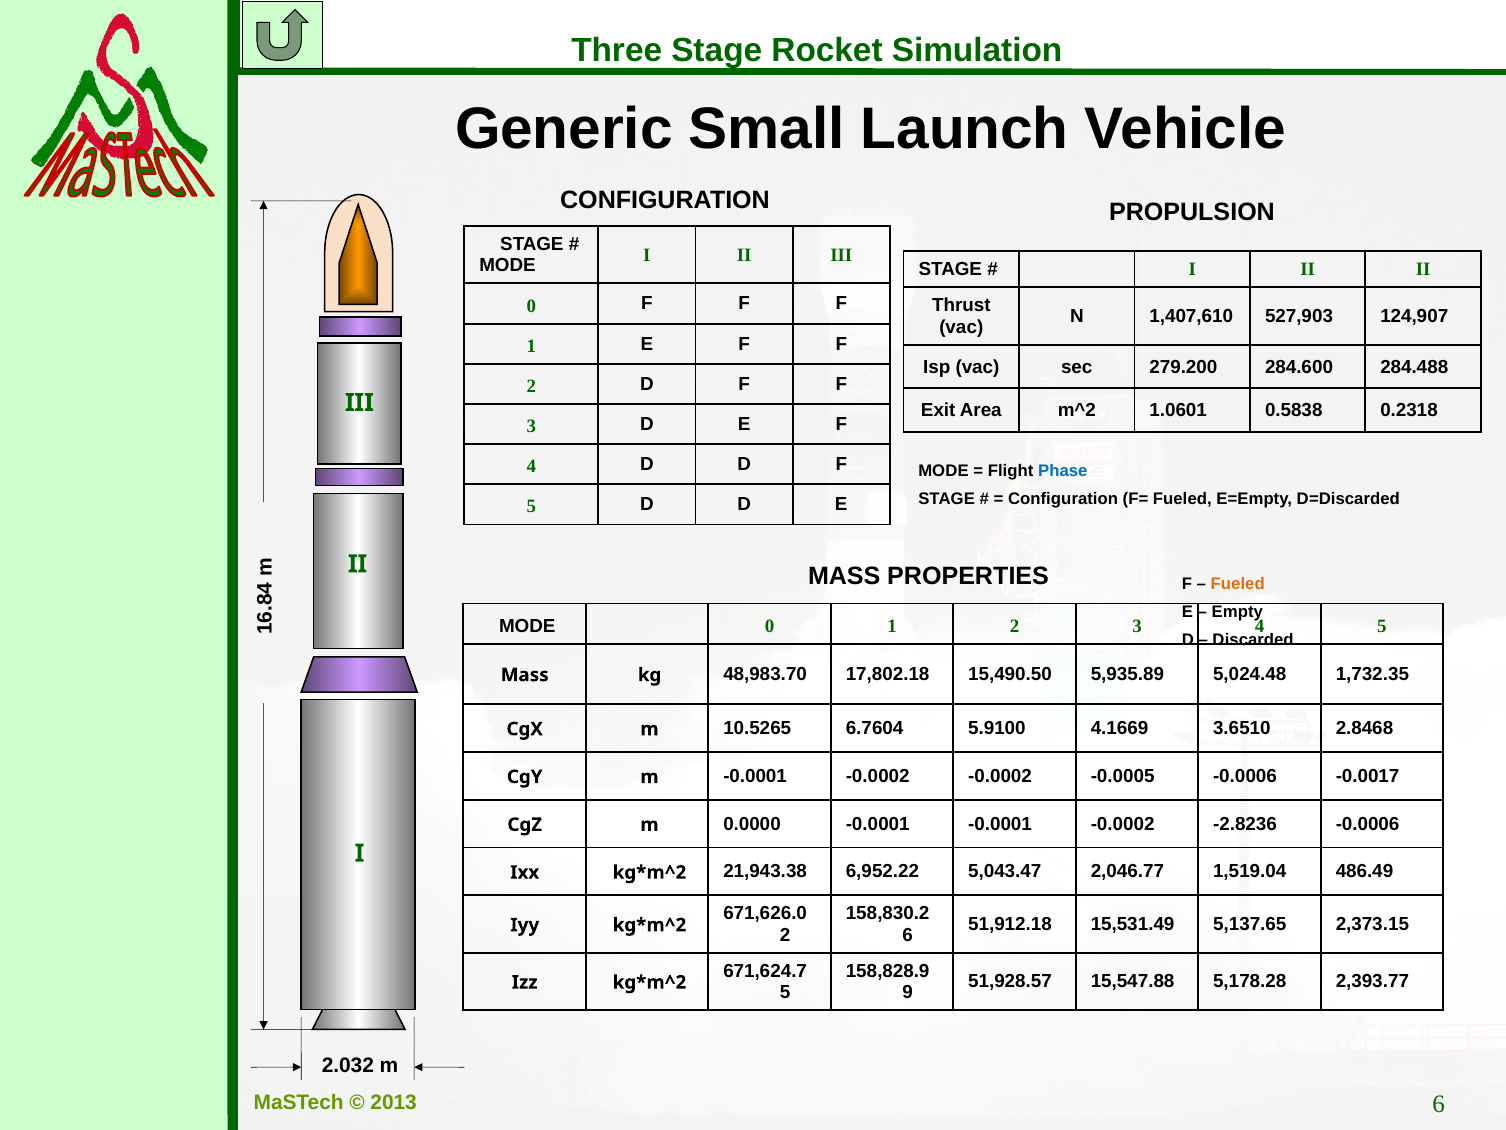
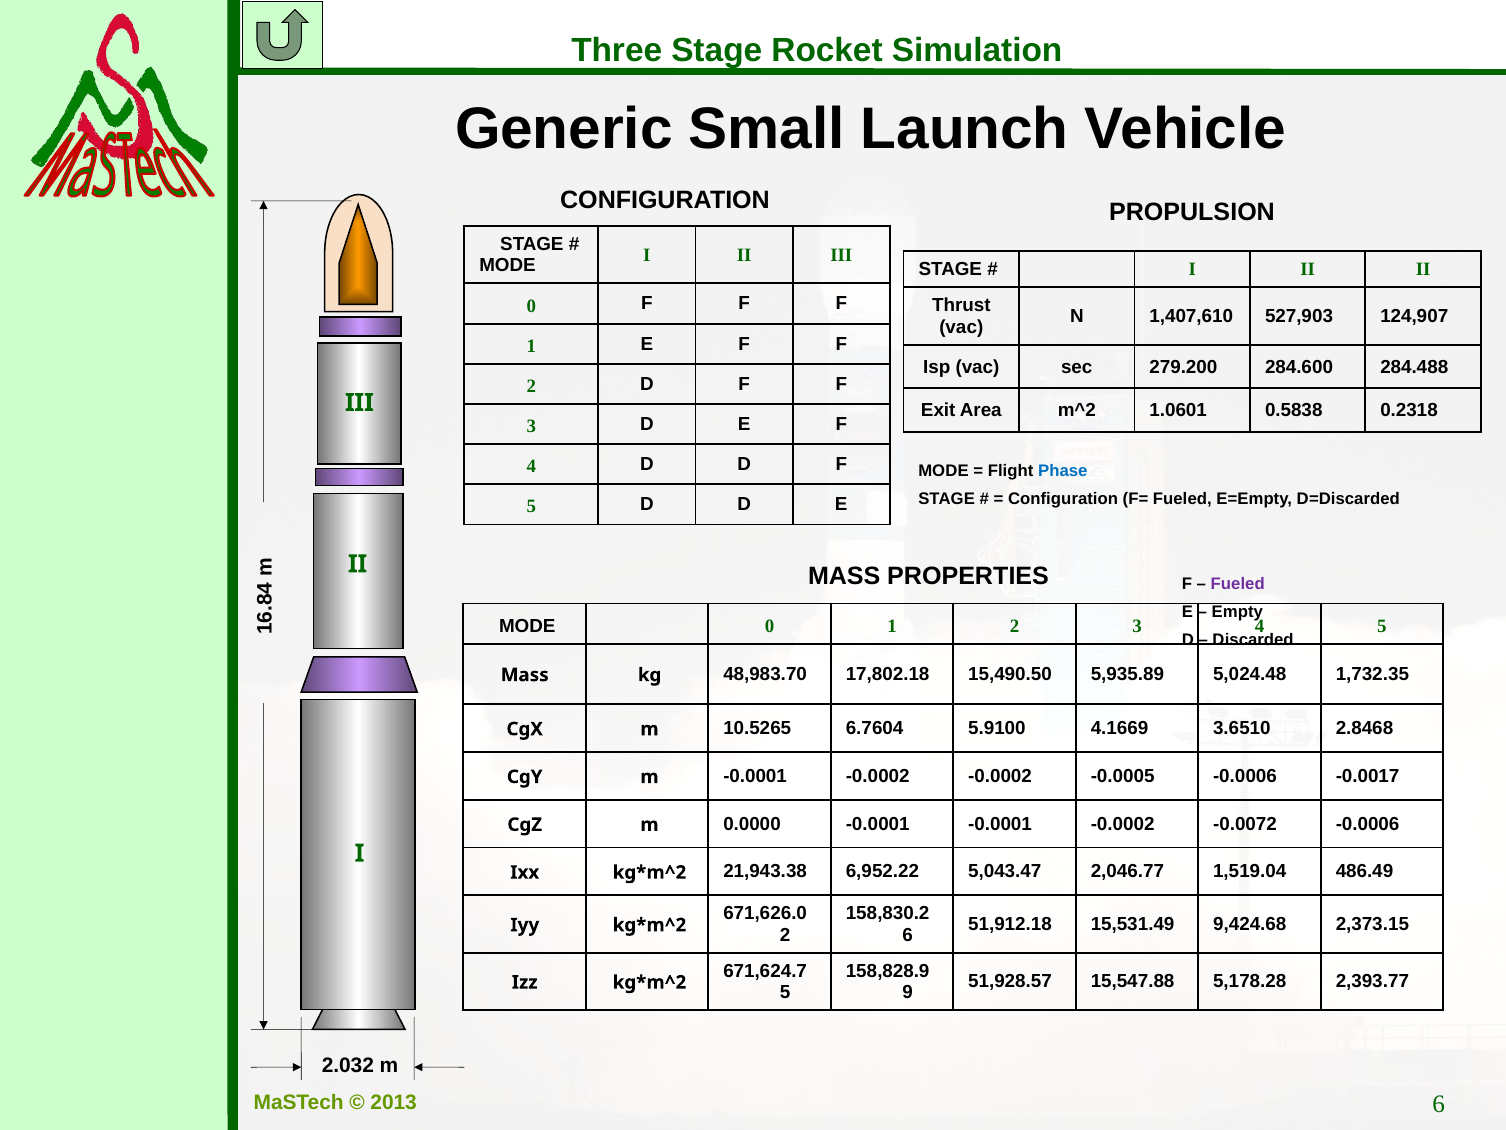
Fueled colour: orange -> purple (1238, 583)
-2.8236: -2.8236 -> -0.0072 (1245, 824)
5,137.65: 5,137.65 -> 9,424.68 (1250, 924)
